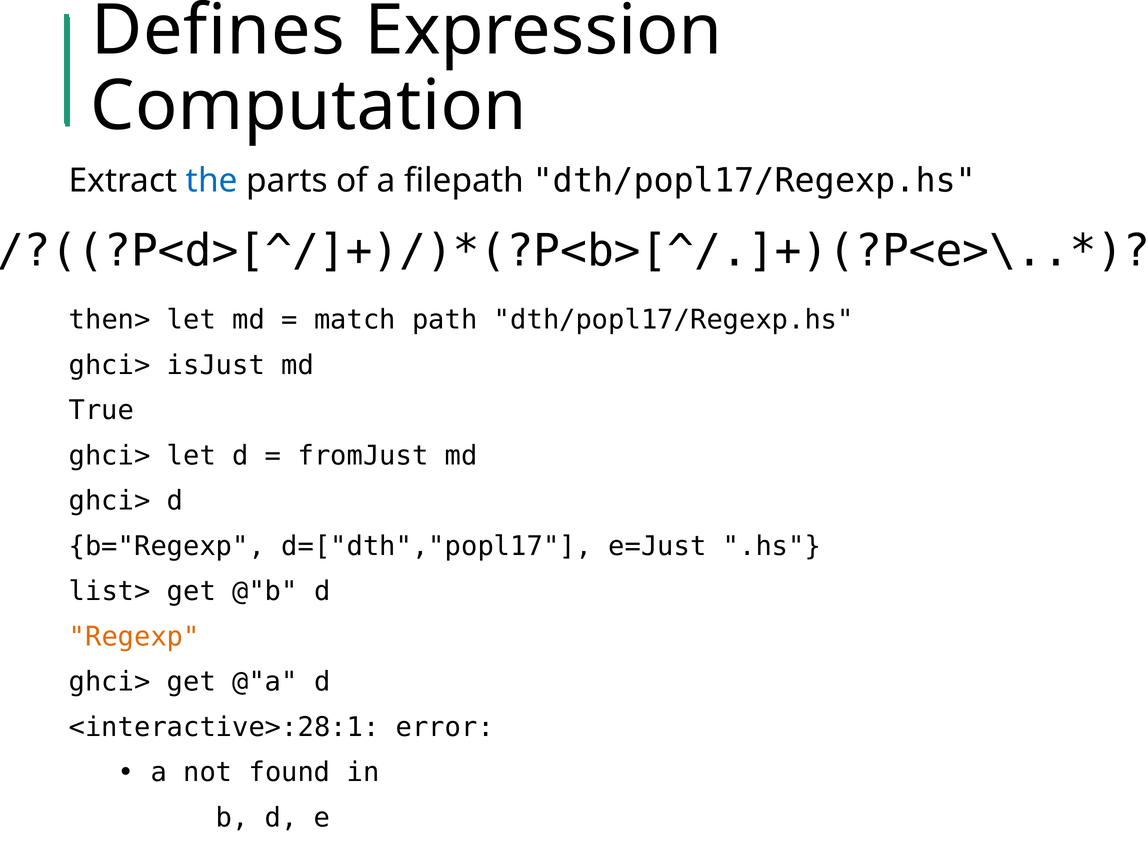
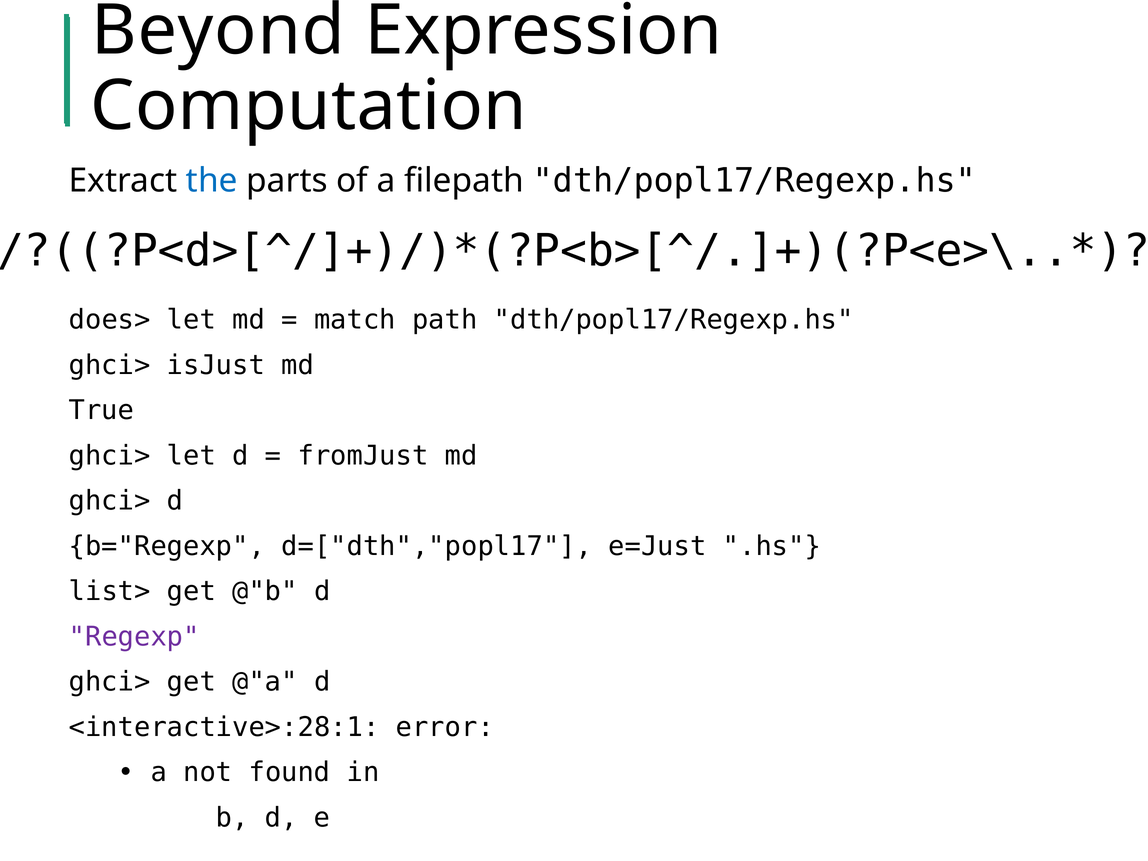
Defines: Defines -> Beyond (218, 30)
then>: then> -> does> (110, 320)
Regexp colour: orange -> purple (134, 637)
